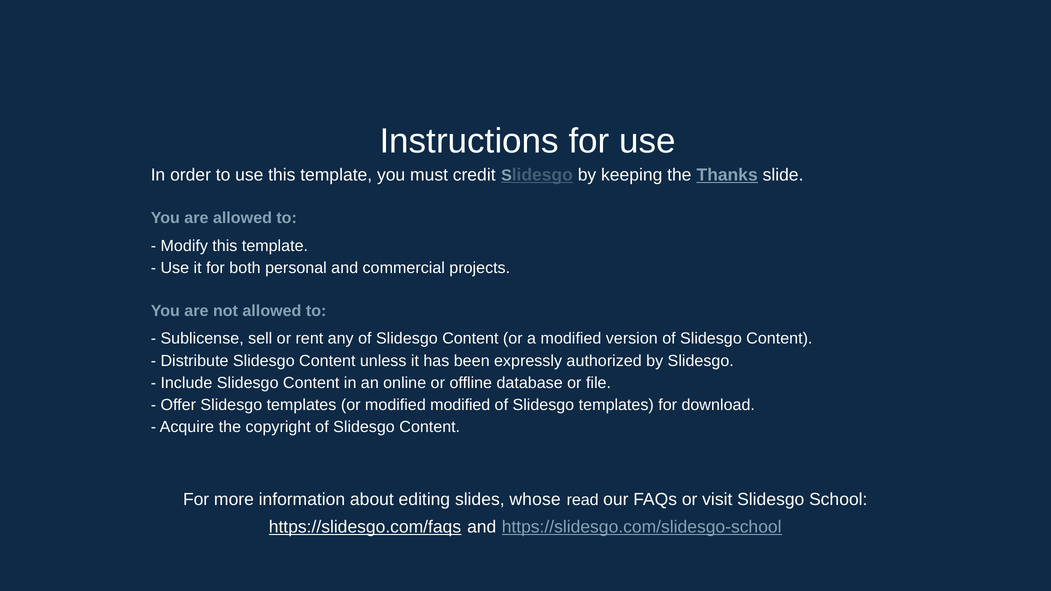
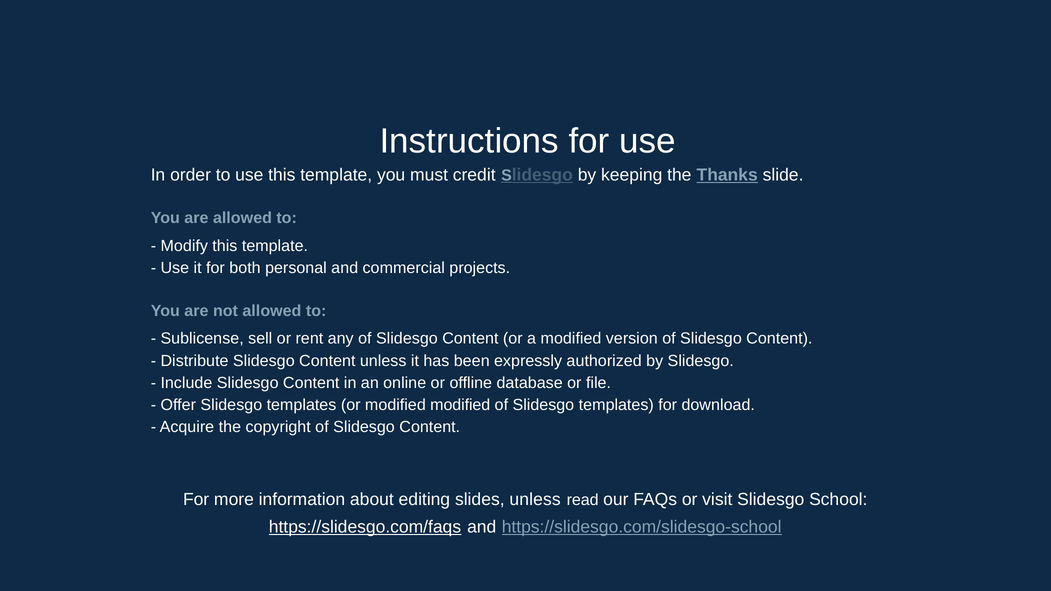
slides whose: whose -> unless (535, 499)
